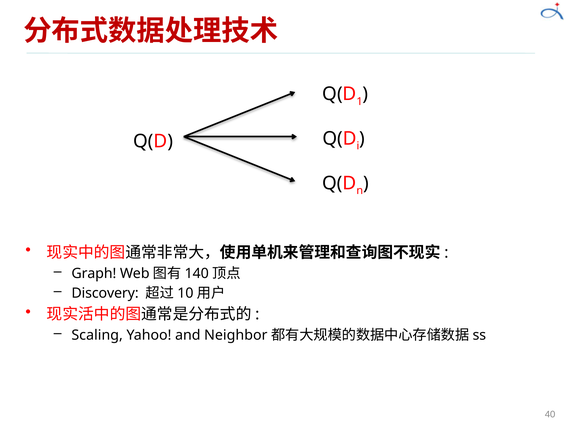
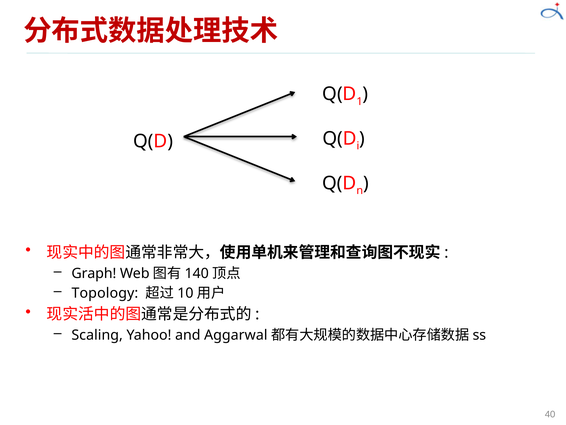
Discovery: Discovery -> Topology (105, 293)
Neighbor: Neighbor -> Aggarwal (236, 335)
